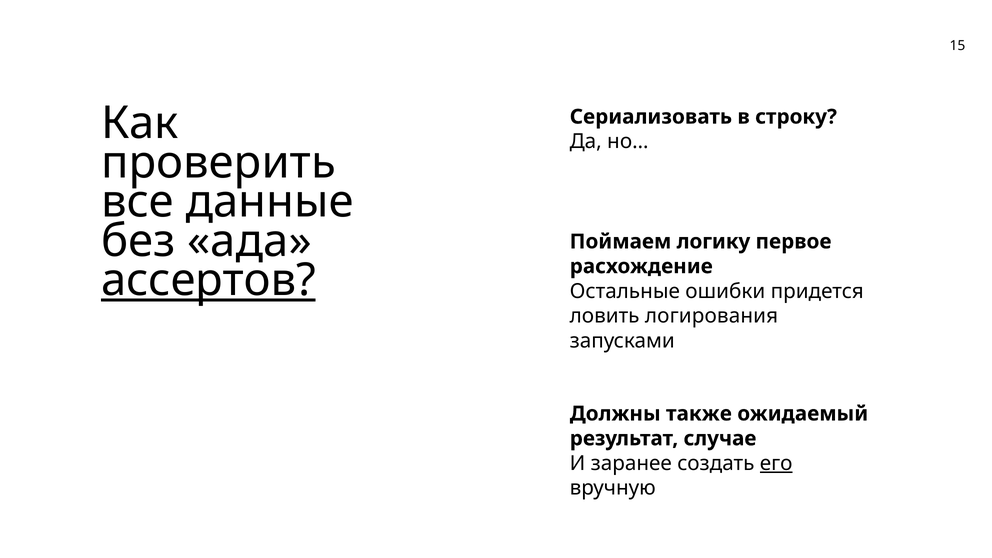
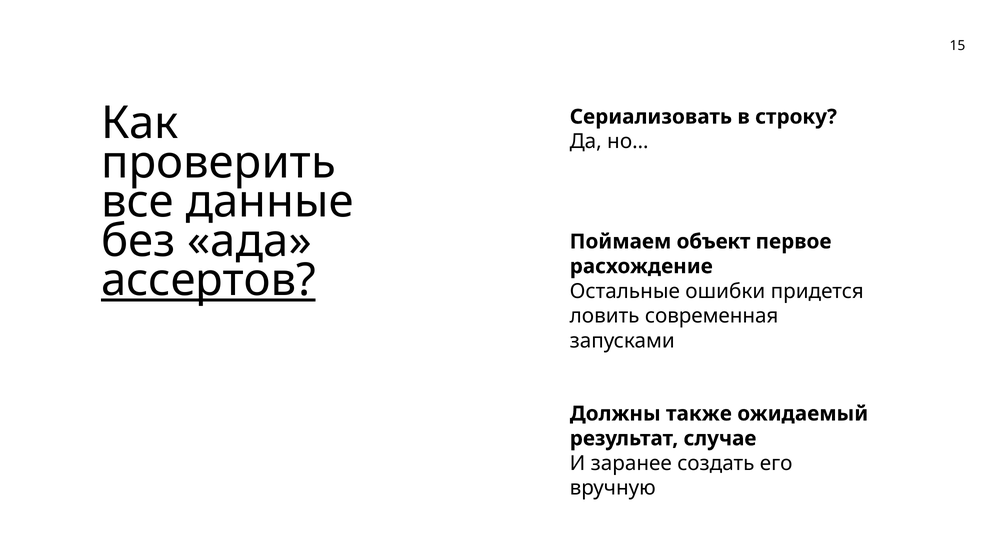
логику: логику -> объект (714, 242)
логирования: логирования -> современная (712, 316)
его underline: present -> none (776, 463)
